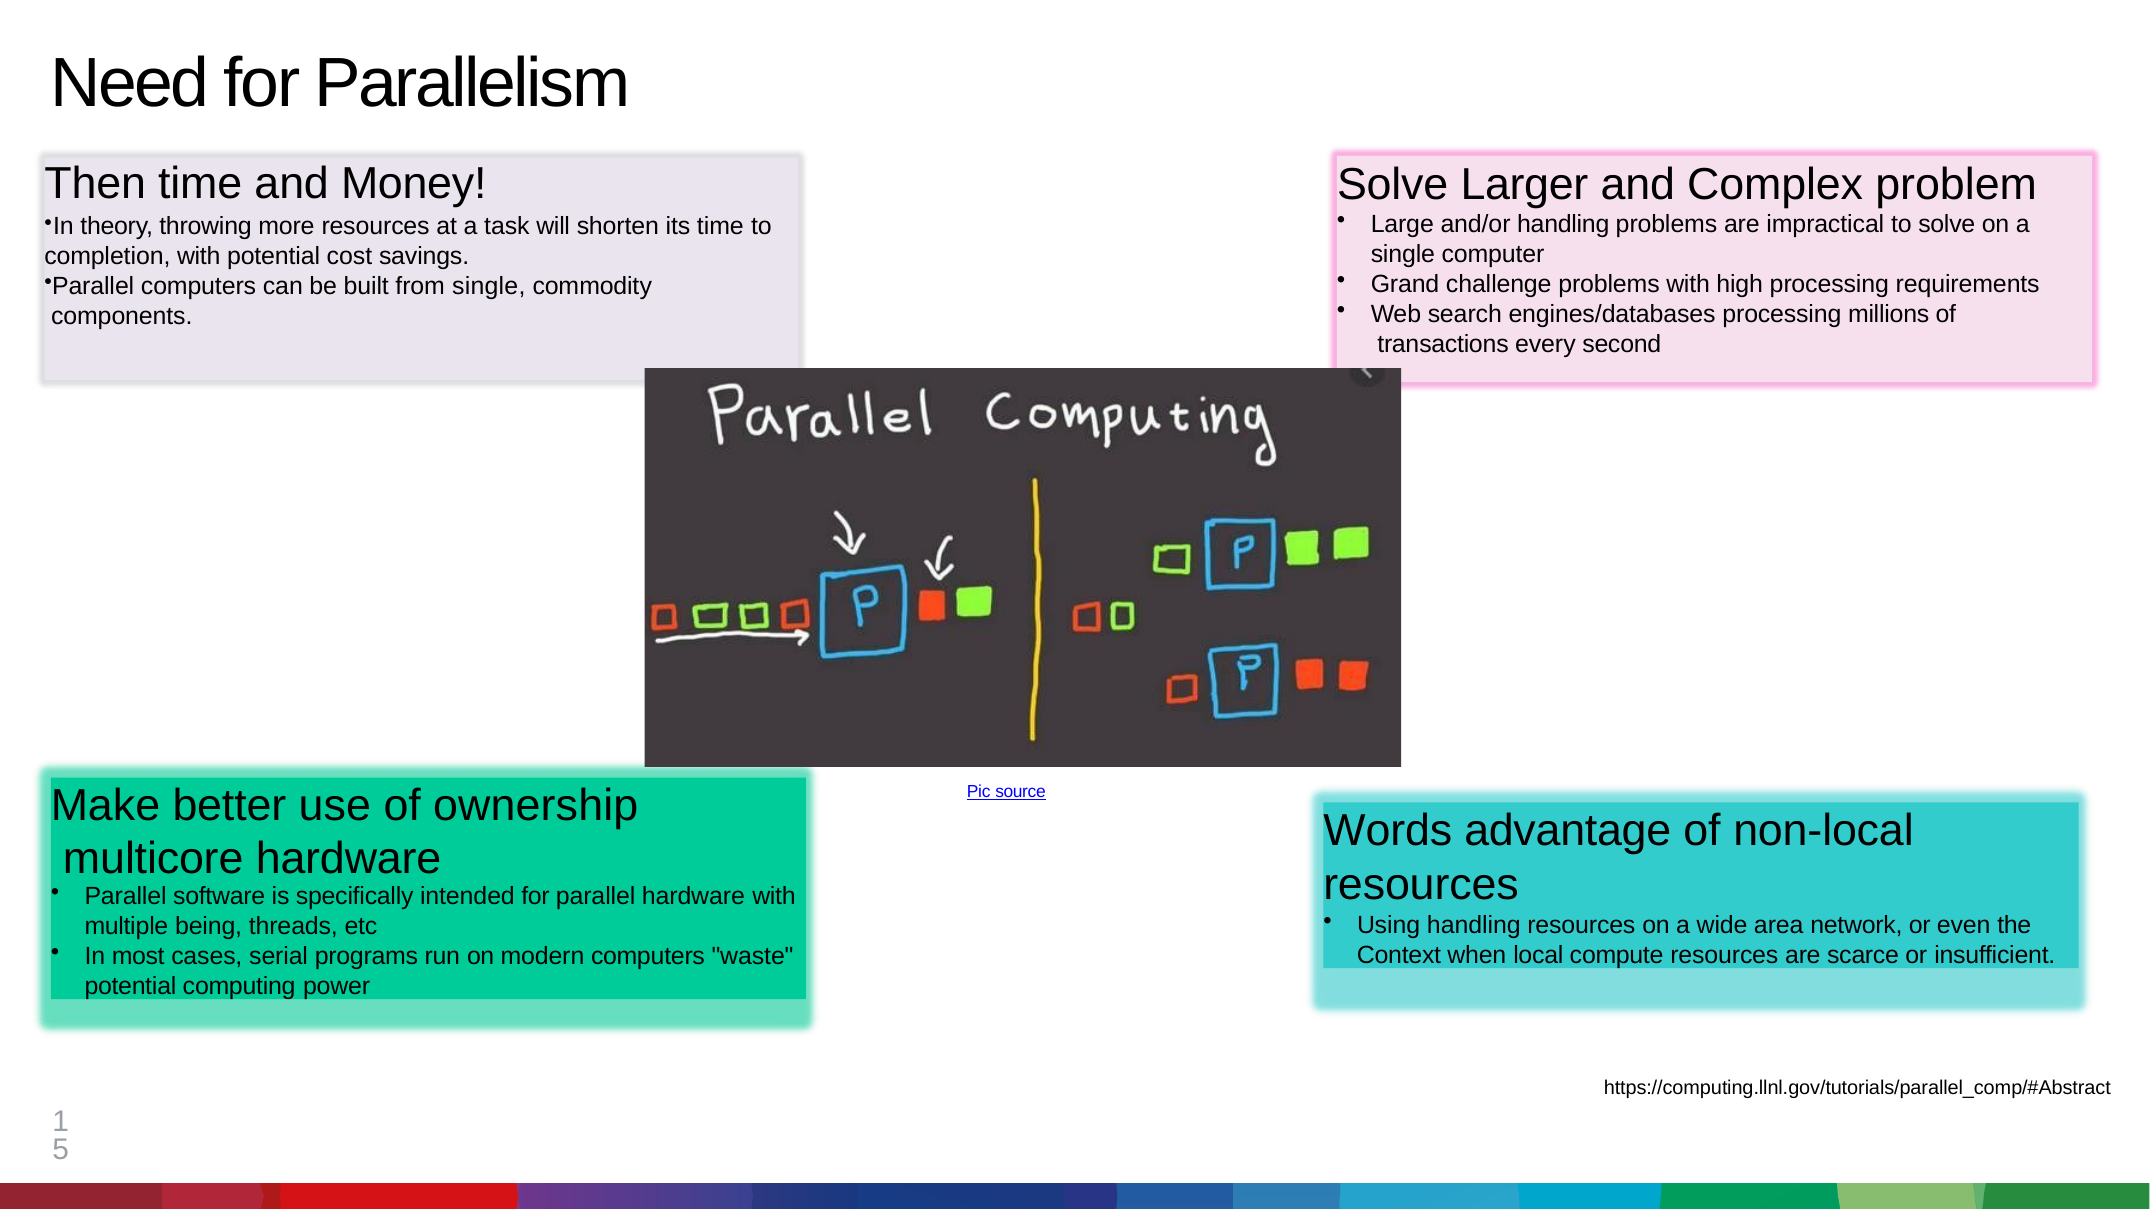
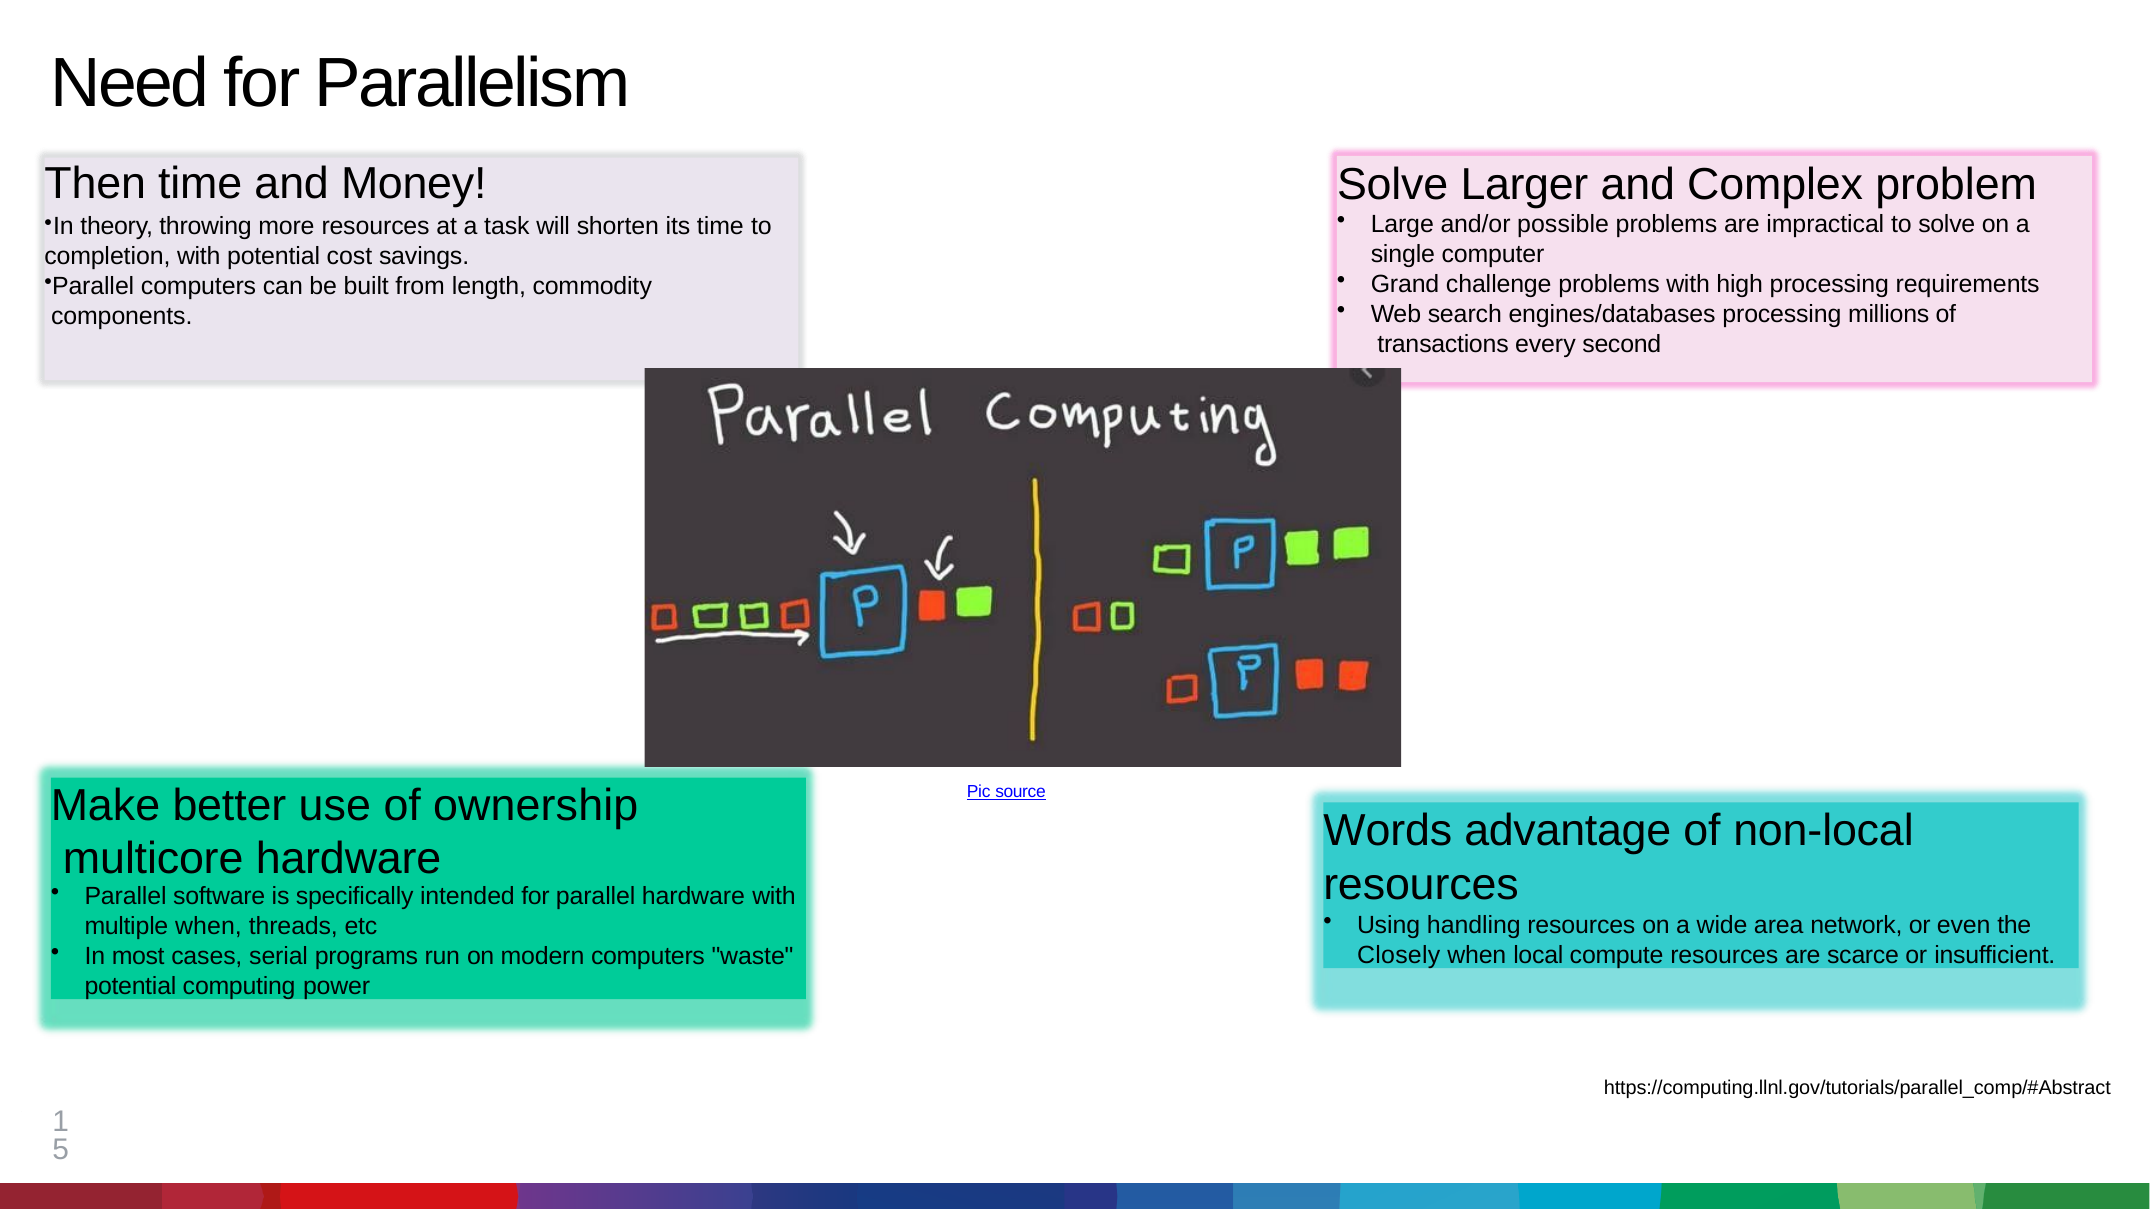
and/or handling: handling -> possible (1563, 225)
from single: single -> length (489, 286)
multiple being: being -> when (208, 926)
Context: Context -> Closely (1399, 955)
